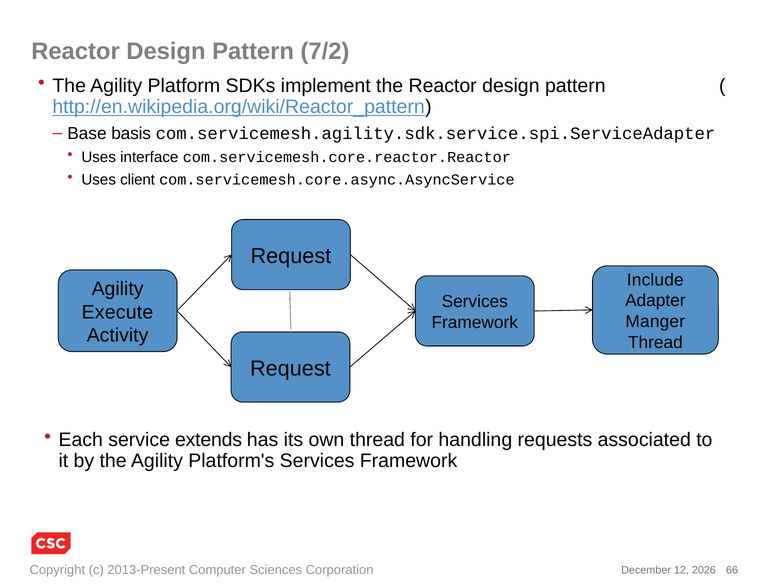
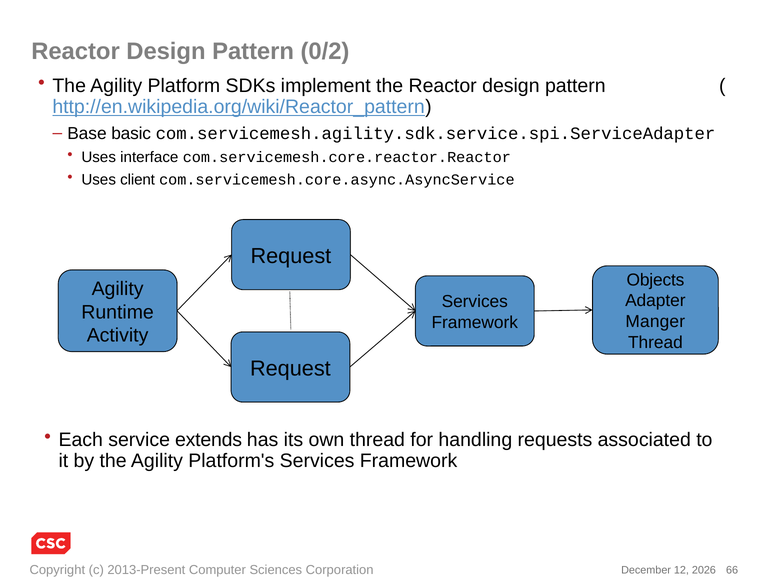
7/2: 7/2 -> 0/2 (325, 52)
basis: basis -> basic (131, 134)
Include: Include -> Objects (655, 280)
Execute: Execute -> Runtime (118, 312)
